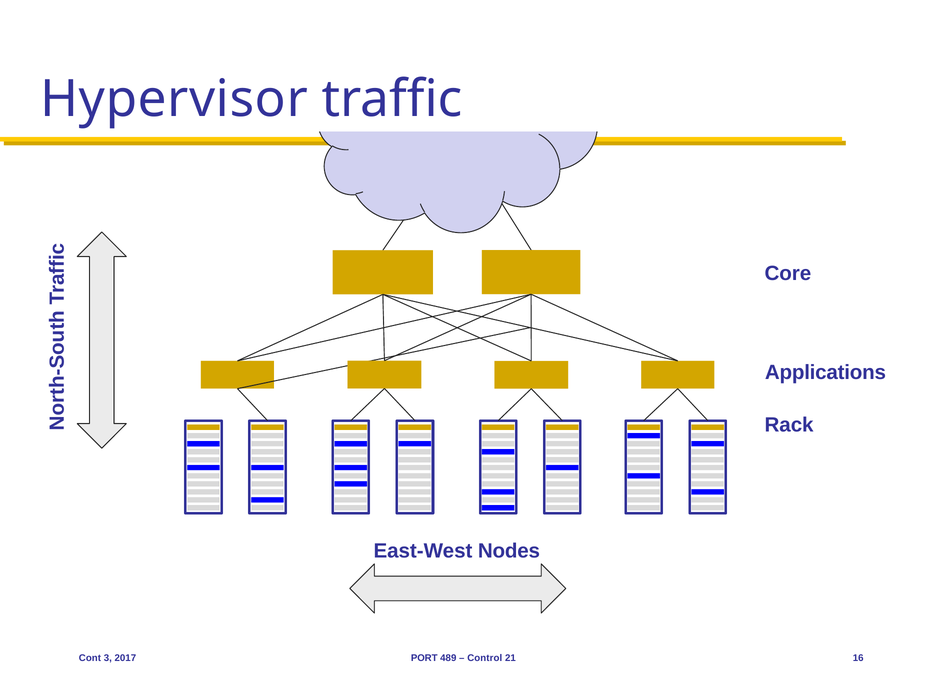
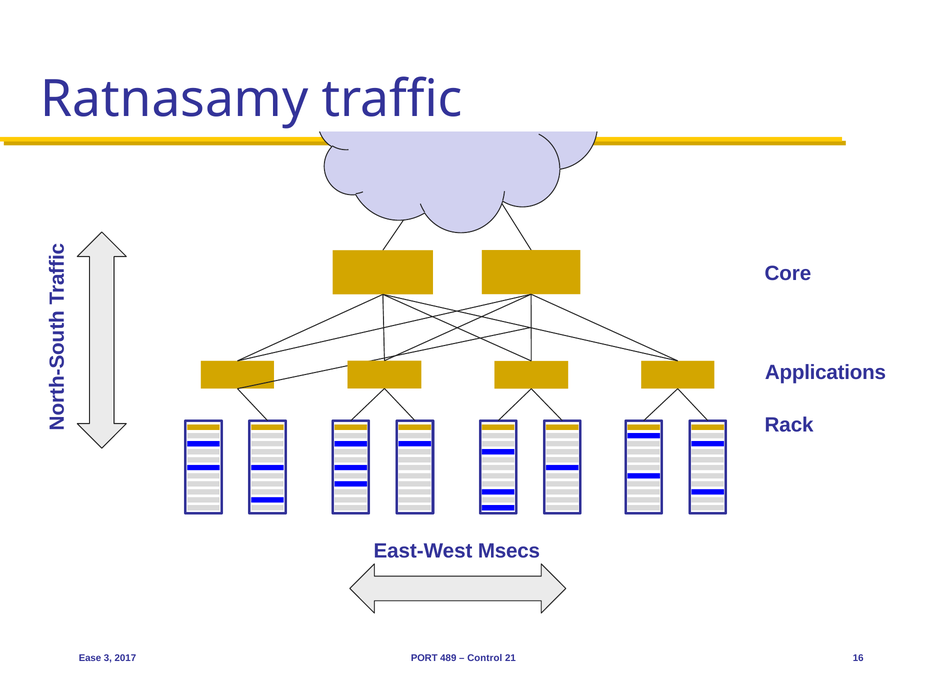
Hypervisor: Hypervisor -> Ratnasamy (174, 99)
Nodes: Nodes -> Msecs (509, 551)
Cont: Cont -> Ease (90, 657)
